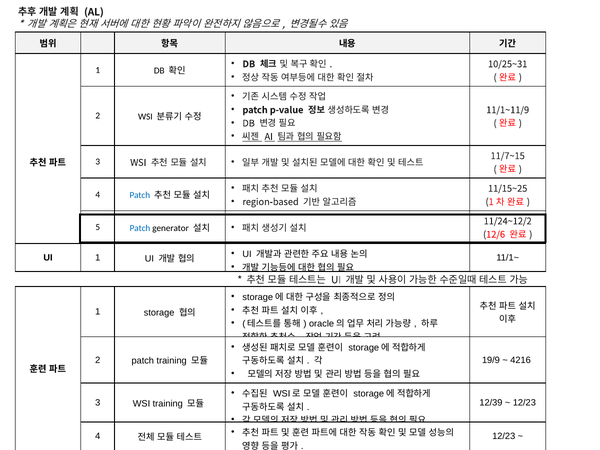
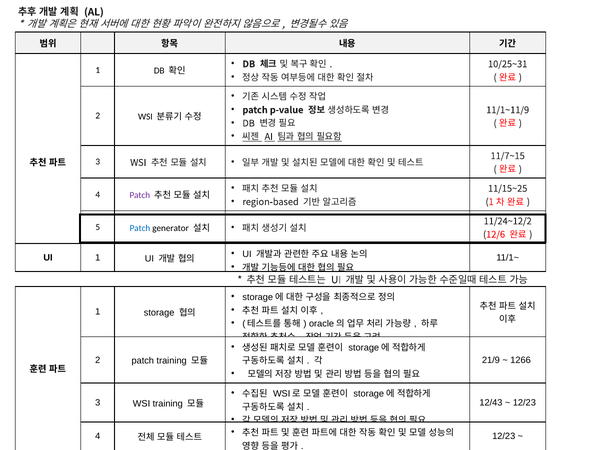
Patch colour: blue -> purple (140, 195)
19/9: 19/9 -> 21/9 (491, 360)
4216: 4216 -> 1266 (520, 360)
12/39: 12/39 -> 12/43 (491, 403)
